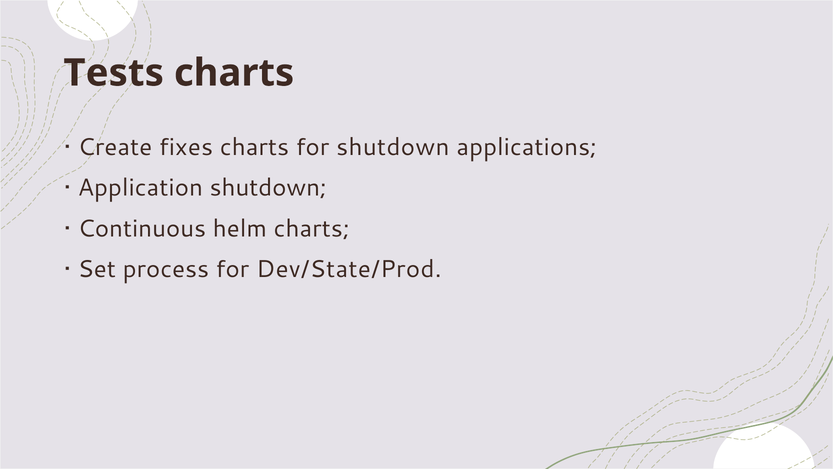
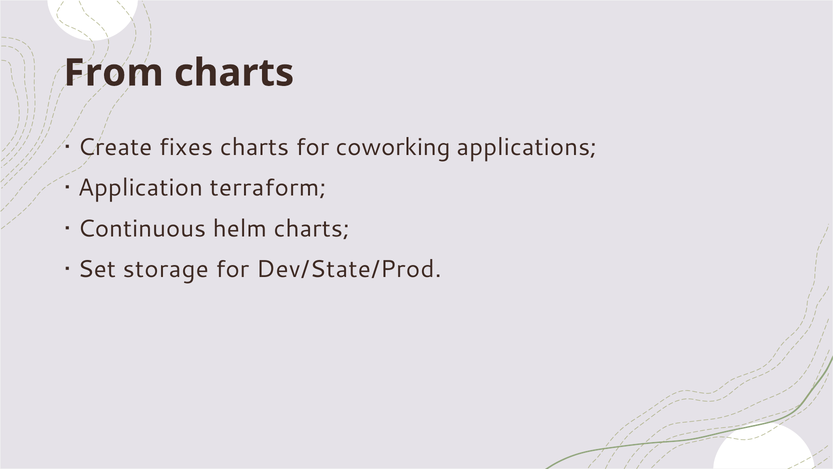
Tests: Tests -> From (114, 73)
for shutdown: shutdown -> coworking (393, 147)
Application shutdown: shutdown -> terraform (268, 188)
process: process -> storage (166, 269)
